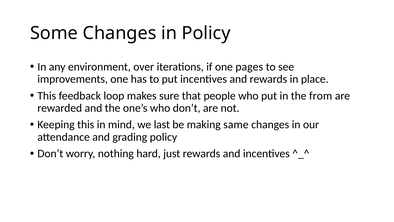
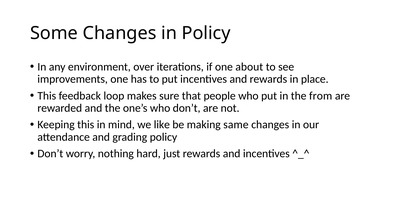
pages: pages -> about (249, 67)
last: last -> like (162, 124)
